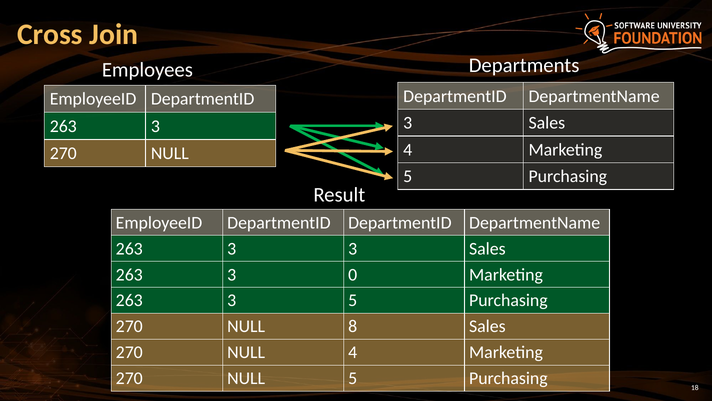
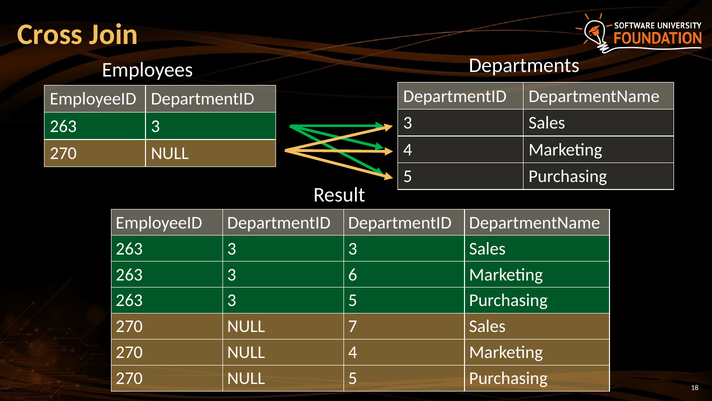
0: 0 -> 6 (353, 274)
8: 8 -> 7 (353, 326)
